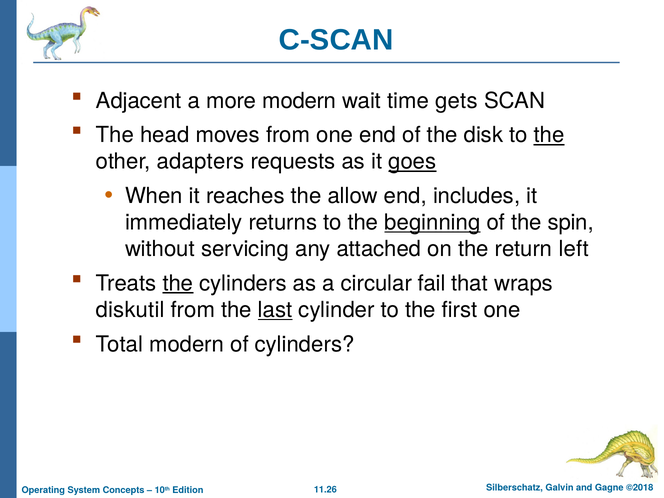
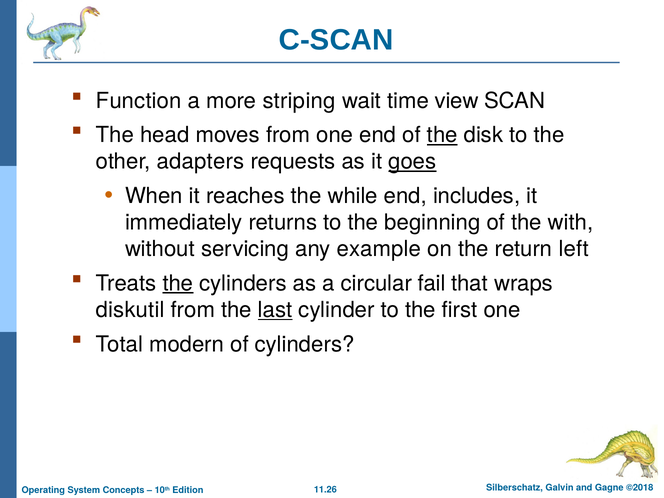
Adjacent: Adjacent -> Function (139, 101)
more modern: modern -> striping (299, 101)
gets: gets -> view (457, 101)
the underline: none -> present (442, 135)
the underline: present -> none (549, 135)
allow: allow -> while (353, 196)
beginning underline: present -> none (432, 223)
spin: spin -> with (571, 223)
attached: attached -> example (379, 249)
